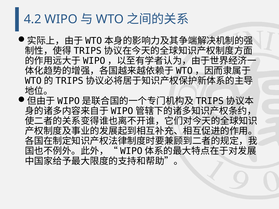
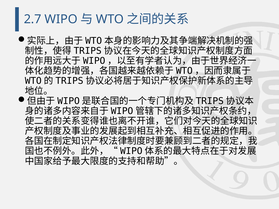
4.2: 4.2 -> 2.7 (33, 19)
